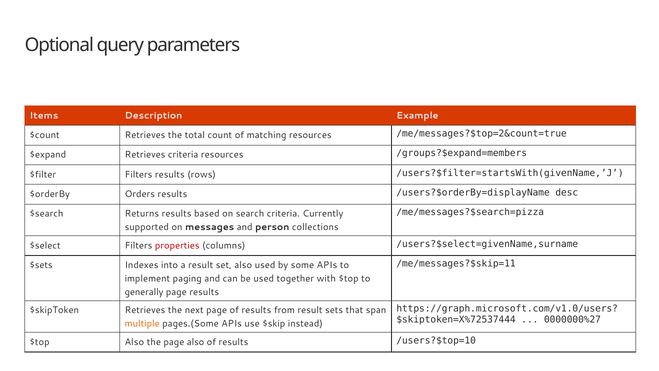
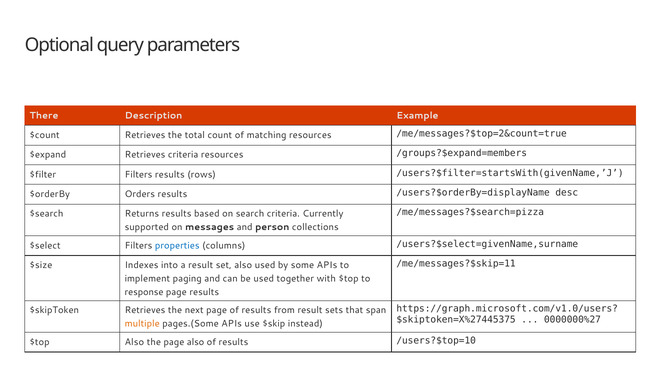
Items: Items -> There (44, 115)
properties colour: red -> blue (177, 245)
$sets: $sets -> $size (41, 265)
generally: generally -> response (144, 292)
$skiptoken=X%72537444: $skiptoken=X%72537444 -> $skiptoken=X%27445375 (456, 320)
